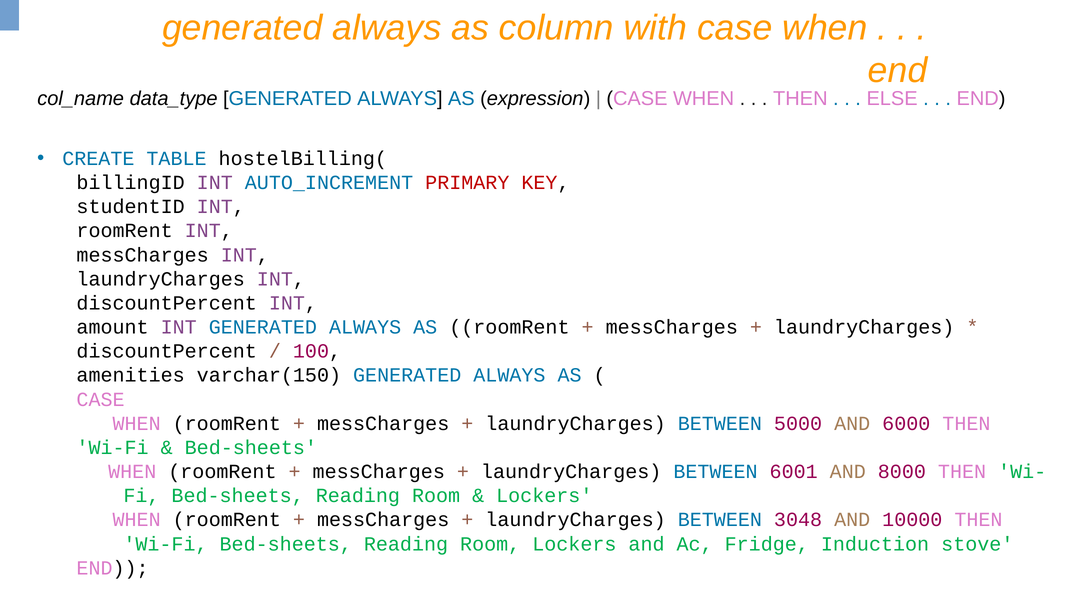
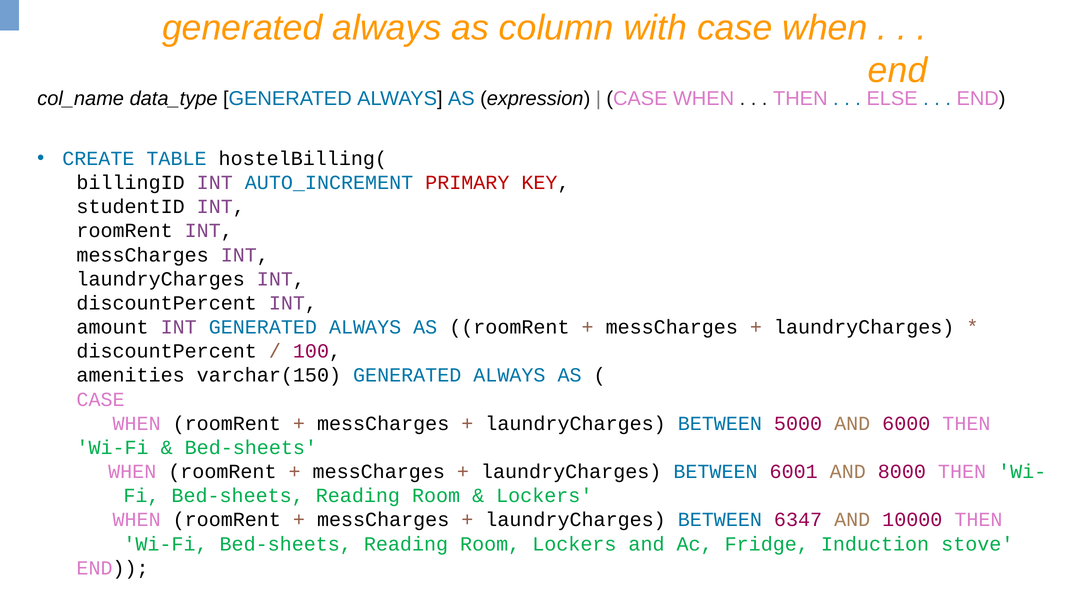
3048: 3048 -> 6347 (798, 519)
